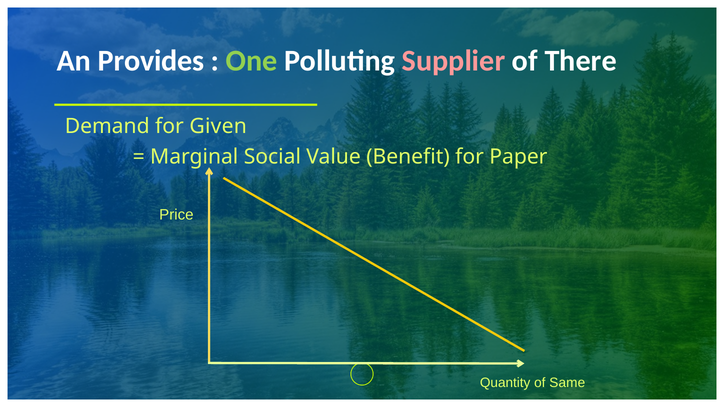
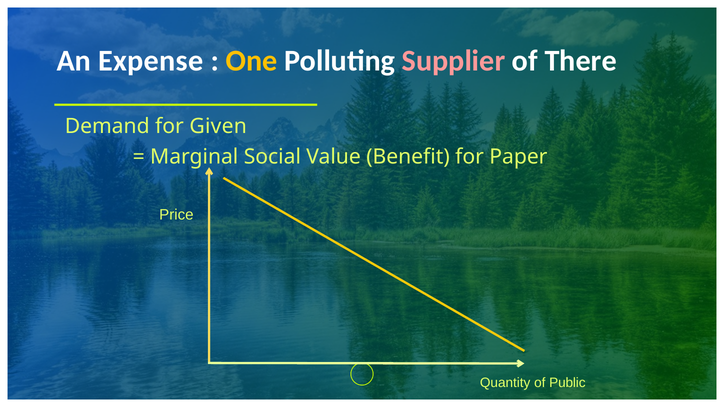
Provides: Provides -> Expense (151, 61)
One colour: light green -> yellow (252, 61)
Same: Same -> Public (567, 383)
